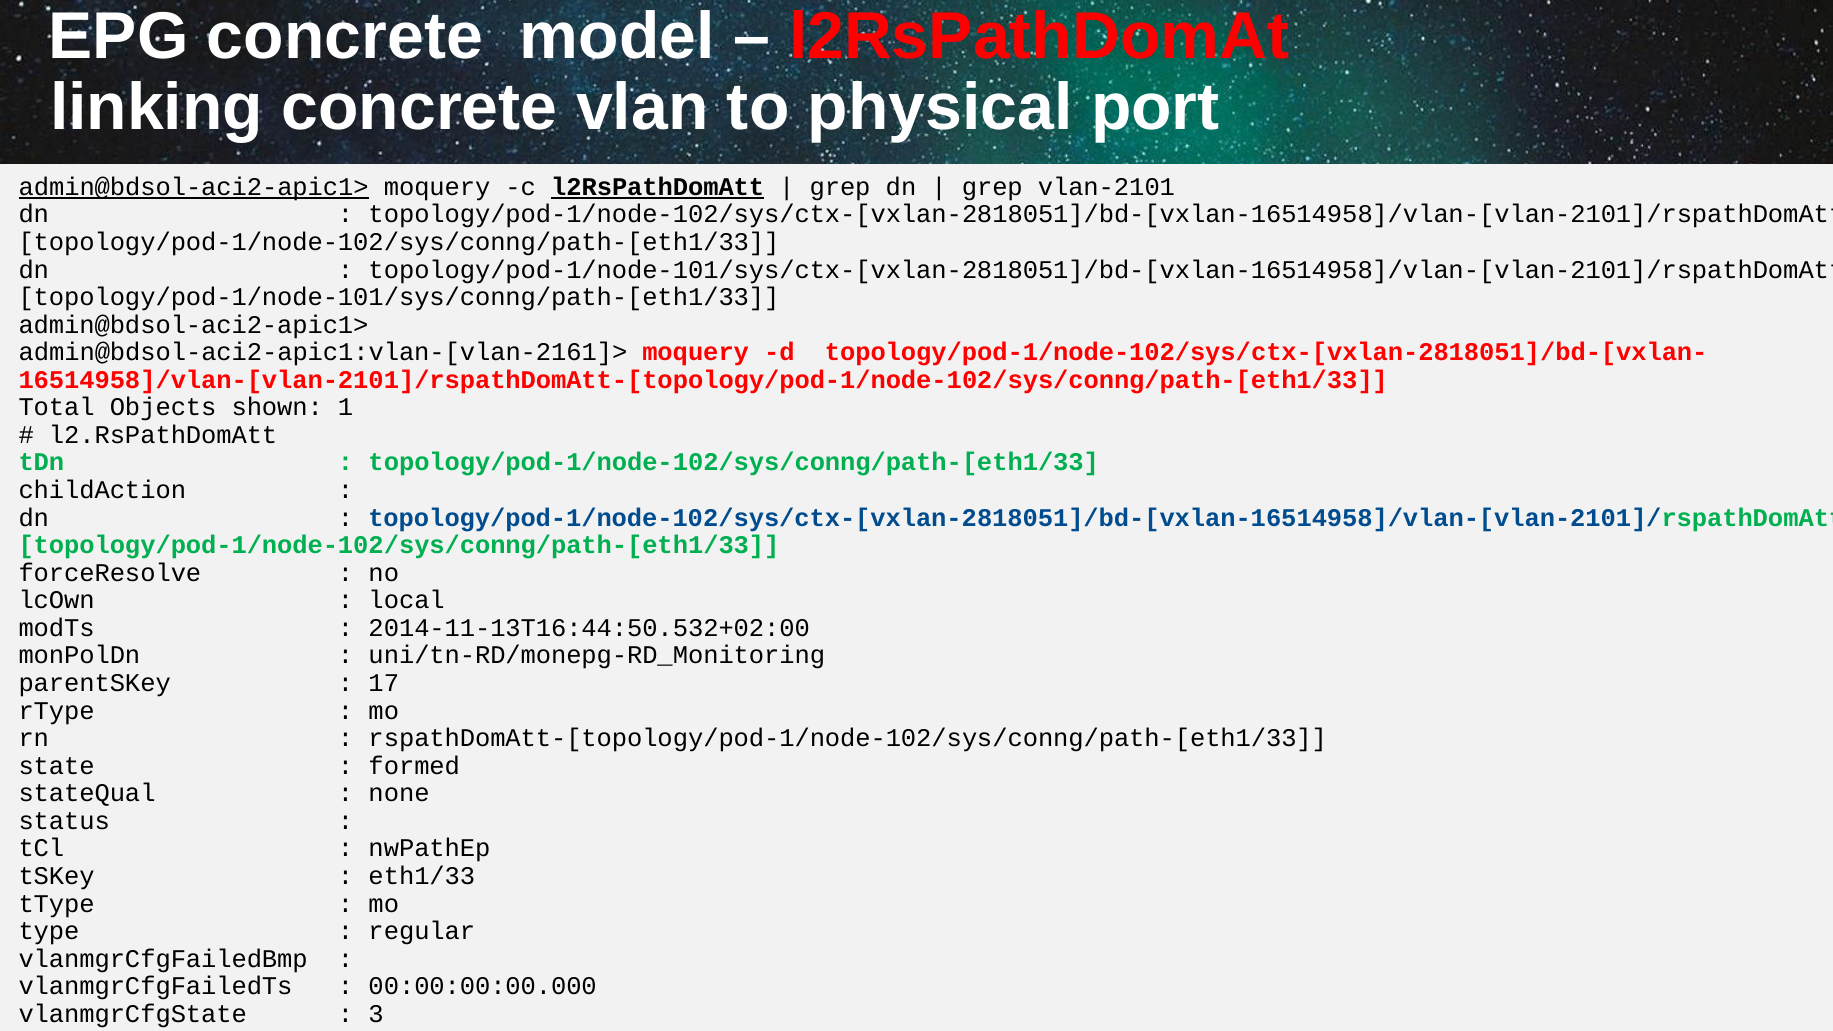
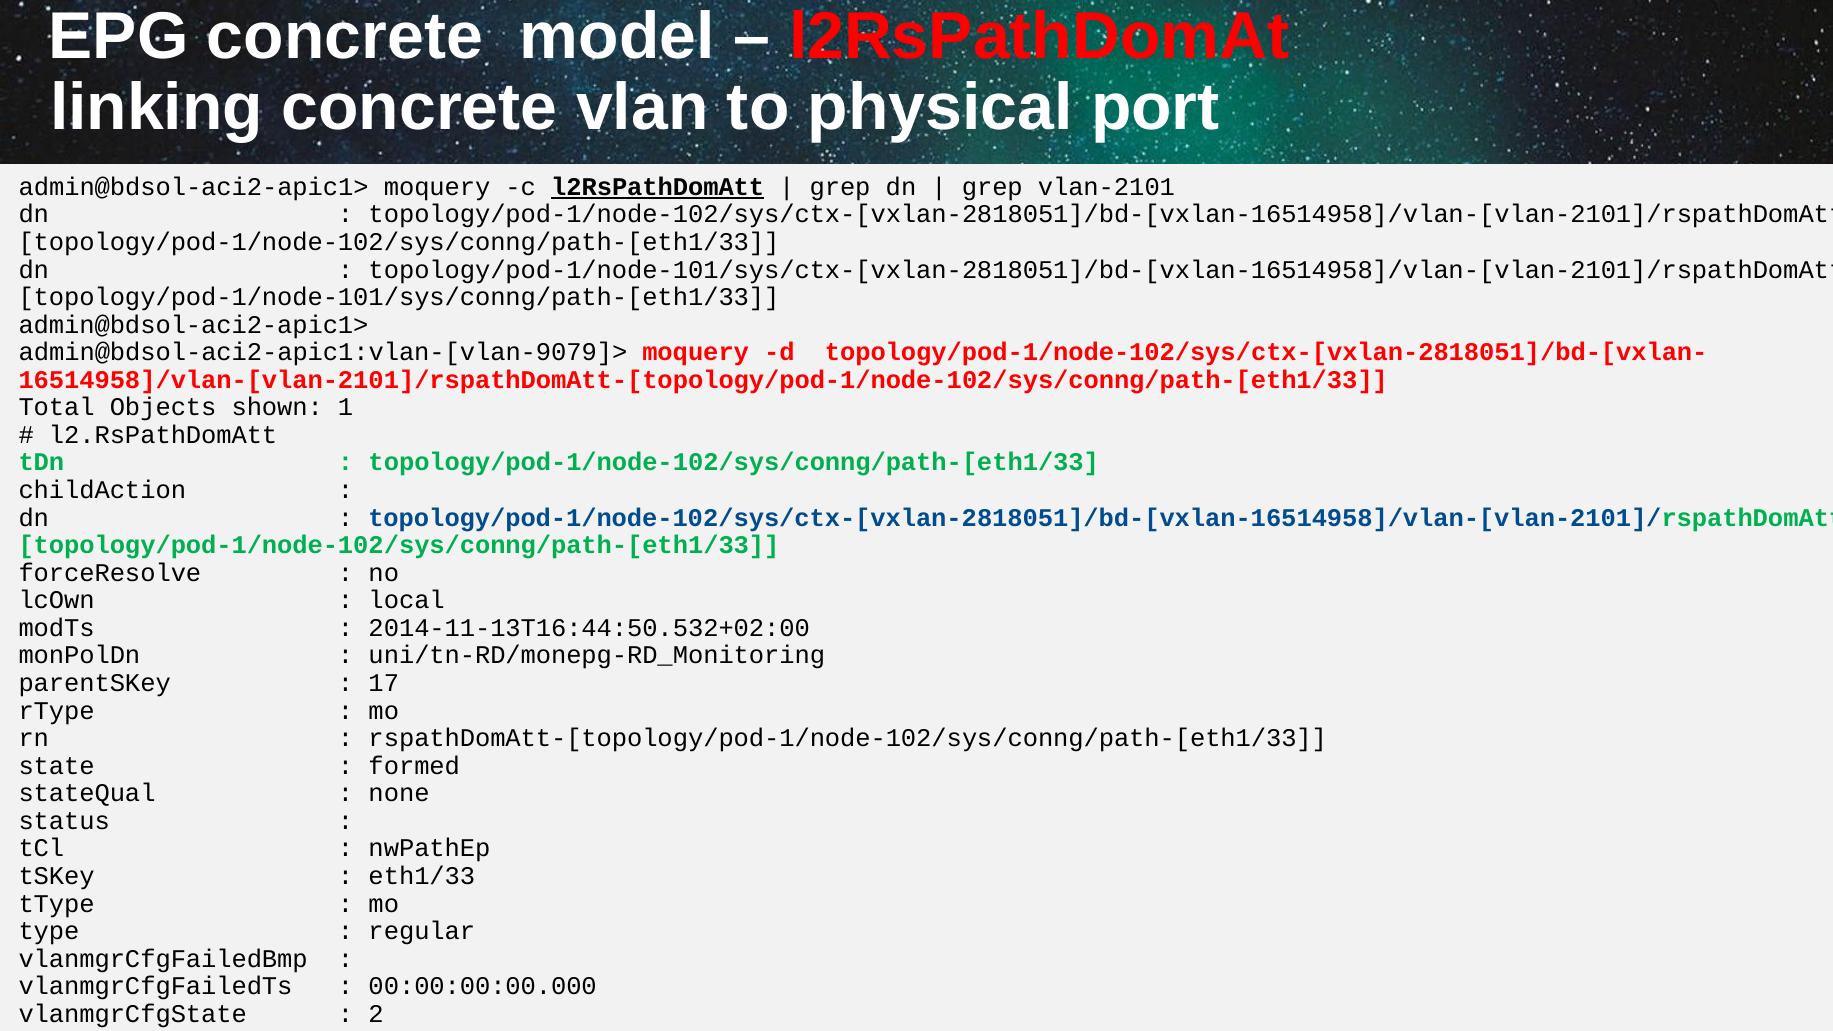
admin@bdsol-aci2-apic1> underline: present -> none (194, 187)
admin@bdsol-aci2-apic1:vlan-[vlan-2161]>: admin@bdsol-aci2-apic1:vlan-[vlan-2161]> -> admin@bdsol-aci2-apic1:vlan-[vlan-9079]> (323, 352)
3: 3 -> 2 (376, 1014)
